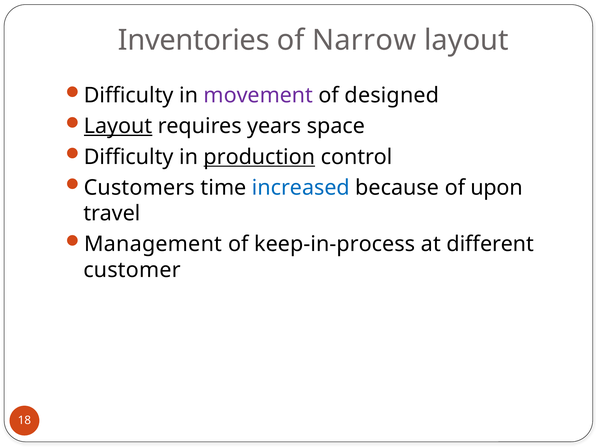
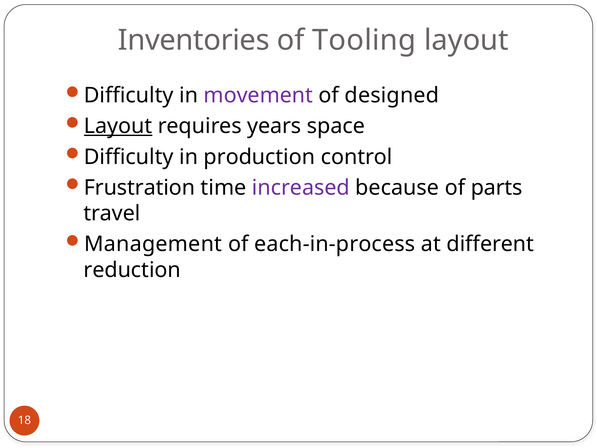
Narrow: Narrow -> Tooling (364, 40)
production underline: present -> none (259, 157)
Customers: Customers -> Frustration (140, 187)
increased colour: blue -> purple (301, 187)
upon: upon -> parts (497, 187)
keep-in-process: keep-in-process -> each-in-process (335, 244)
customer: customer -> reduction (132, 270)
